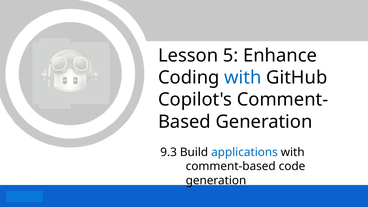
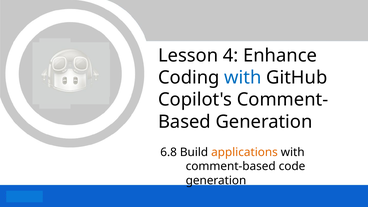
5: 5 -> 4 (231, 55)
9.3: 9.3 -> 6.8 (169, 152)
applications colour: blue -> orange (244, 152)
